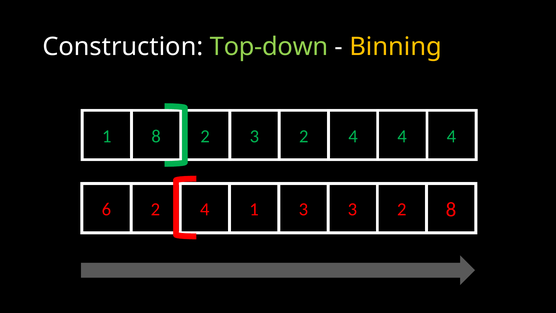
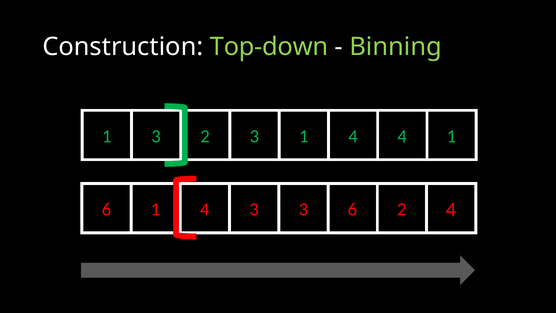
Binning colour: yellow -> light green (396, 47)
1 8: 8 -> 3 (156, 136)
2 3 2: 2 -> 1 (304, 136)
4 4 4: 4 -> 1 (452, 136)
6 2: 2 -> 1 (156, 209)
4 1: 1 -> 3 (254, 209)
3 3: 3 -> 6 (353, 209)
2 8: 8 -> 4 (451, 209)
